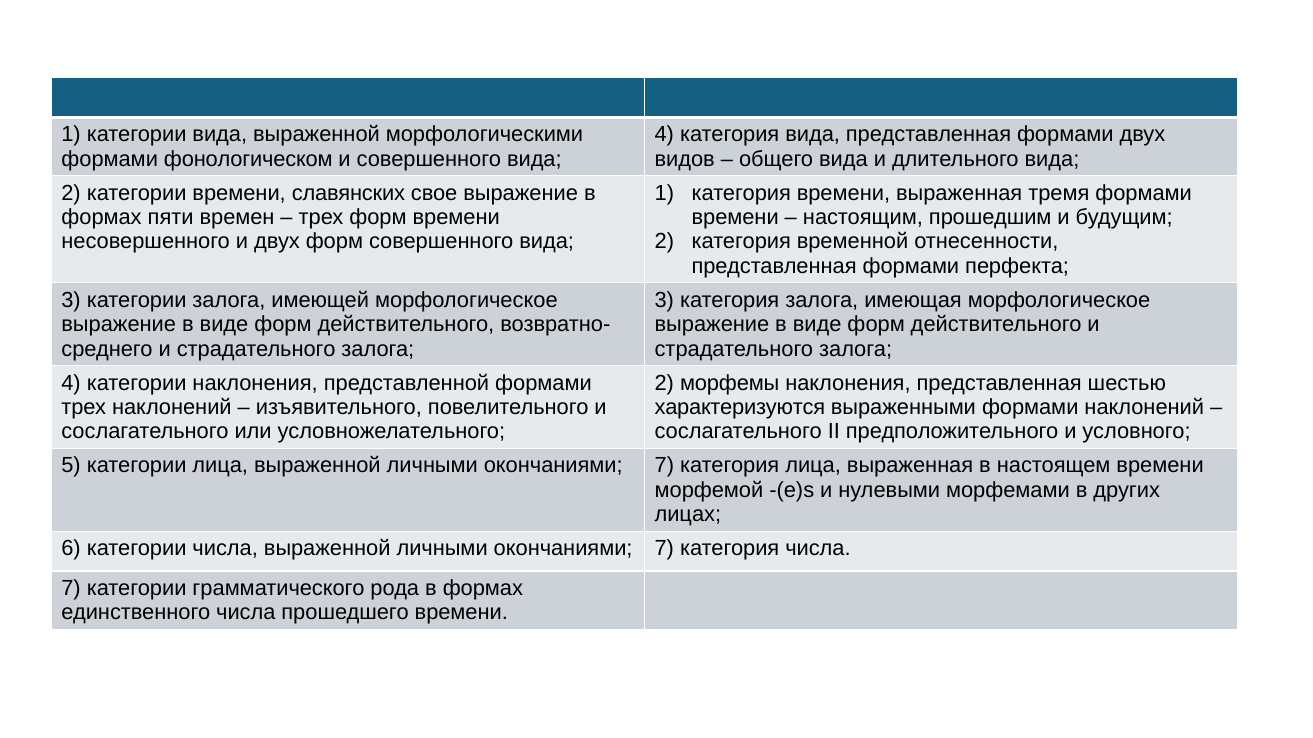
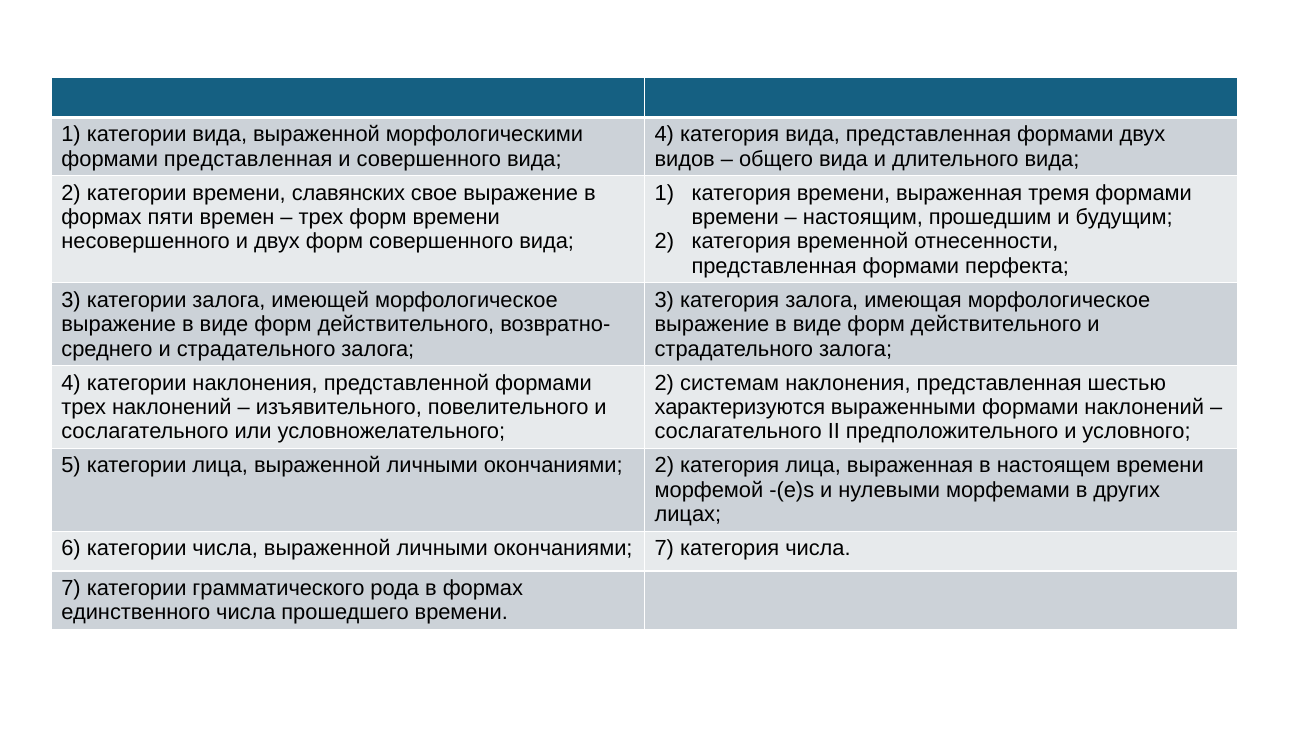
формами фонологическом: фонологическом -> представленная (248, 159)
морфемы: морфемы -> системам (730, 383)
7: 7 -> 2 (664, 466)
